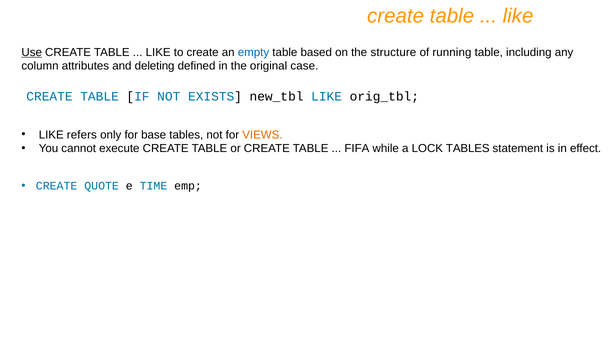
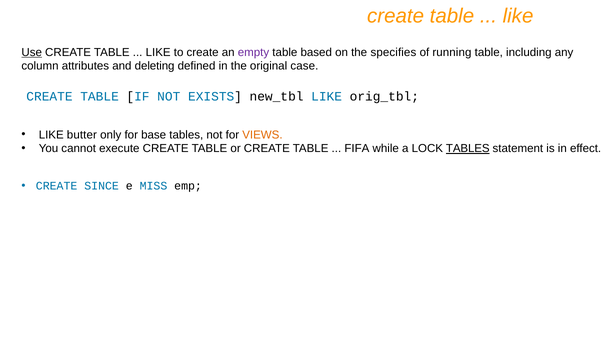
empty colour: blue -> purple (254, 52)
structure: structure -> specifies (393, 52)
refers: refers -> butter (82, 135)
TABLES underline: none -> present (468, 149)
QUOTE: QUOTE -> SINCE (102, 186)
TIME: TIME -> MISS (153, 186)
